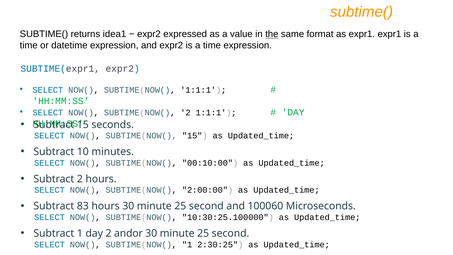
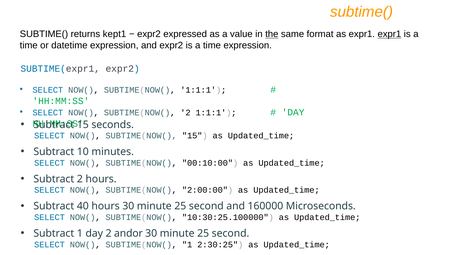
idea1: idea1 -> kept1 (115, 34)
expr1 underline: none -> present (389, 34)
83: 83 -> 40 (83, 206)
100060: 100060 -> 160000 (265, 206)
